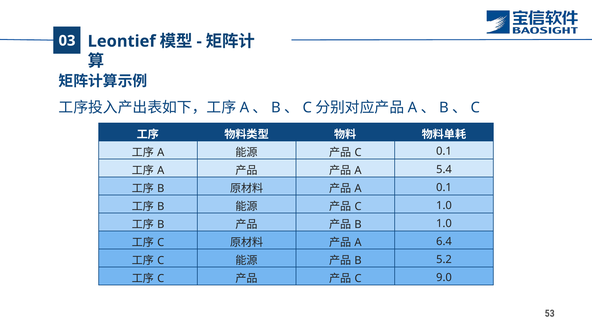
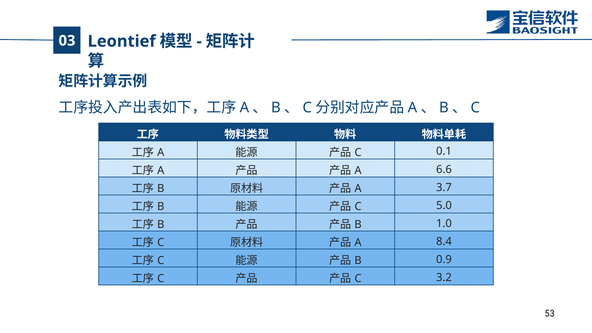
5.4: 5.4 -> 6.6 (444, 169)
0.1: 0.1 -> 3.7 (444, 187)
1.0: 1.0 -> 5.0 (444, 205)
6.4: 6.4 -> 8.4 (444, 241)
5.2: 5.2 -> 0.9 (444, 259)
9.0: 9.0 -> 3.2 (444, 277)
